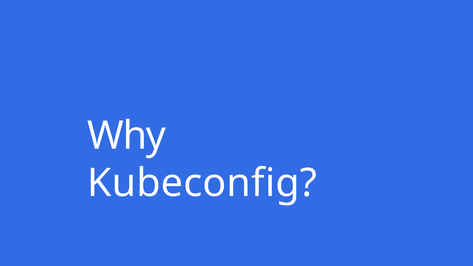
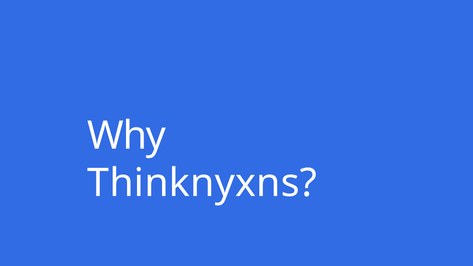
Kubeconfig: Kubeconfig -> Thinknyxns (202, 183)
